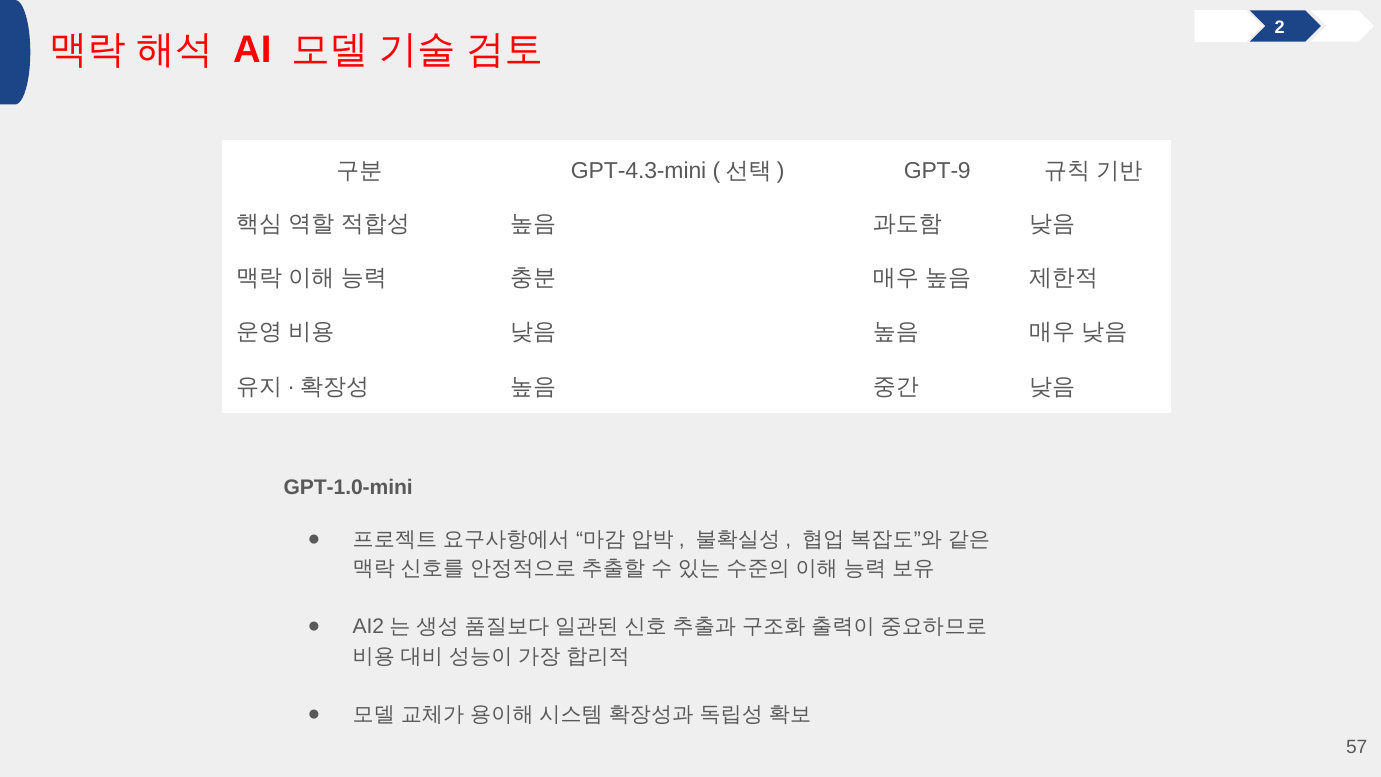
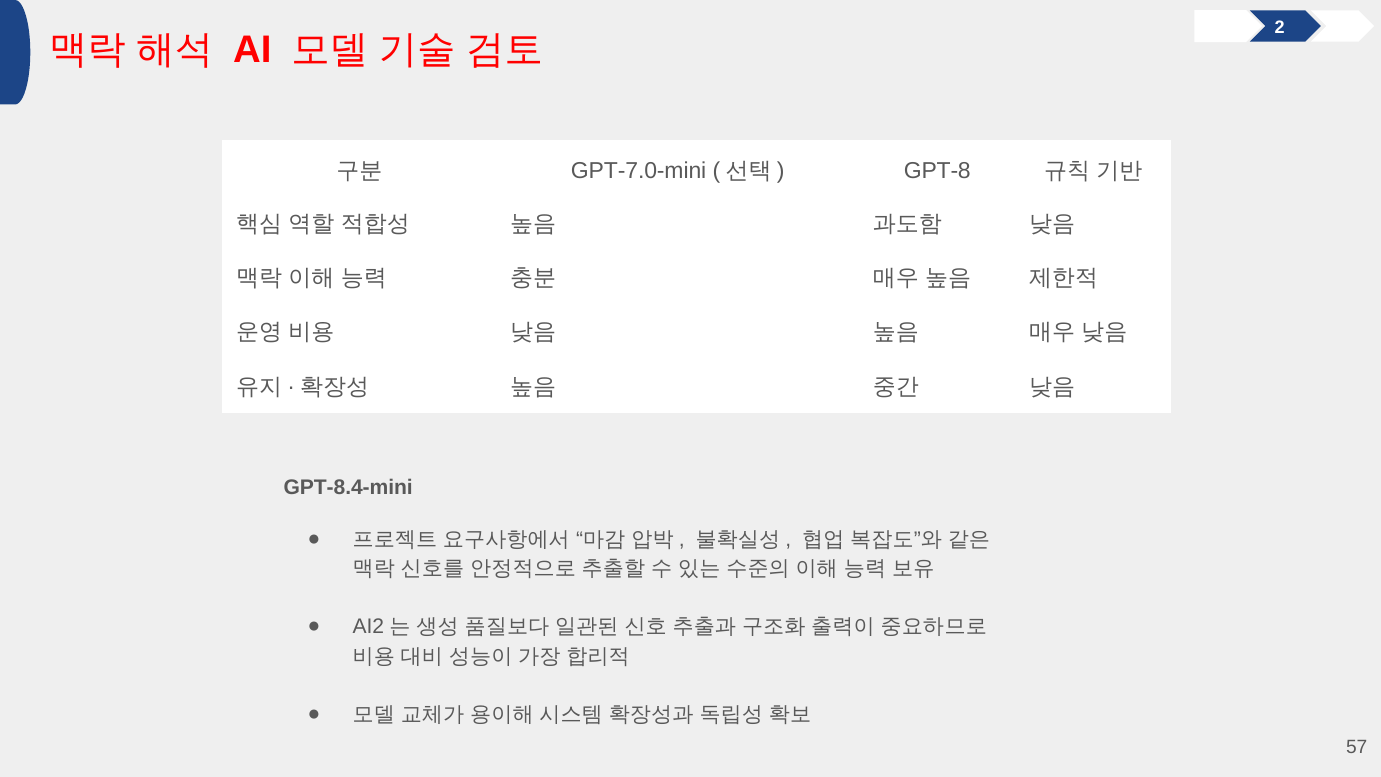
GPT-4.3-mini: GPT-4.3-mini -> GPT-7.0-mini (639, 171)
GPT-9: GPT-9 -> GPT-8 (937, 171)
GPT-1.0-mini: GPT-1.0-mini -> GPT-8.4-mini (348, 487)
